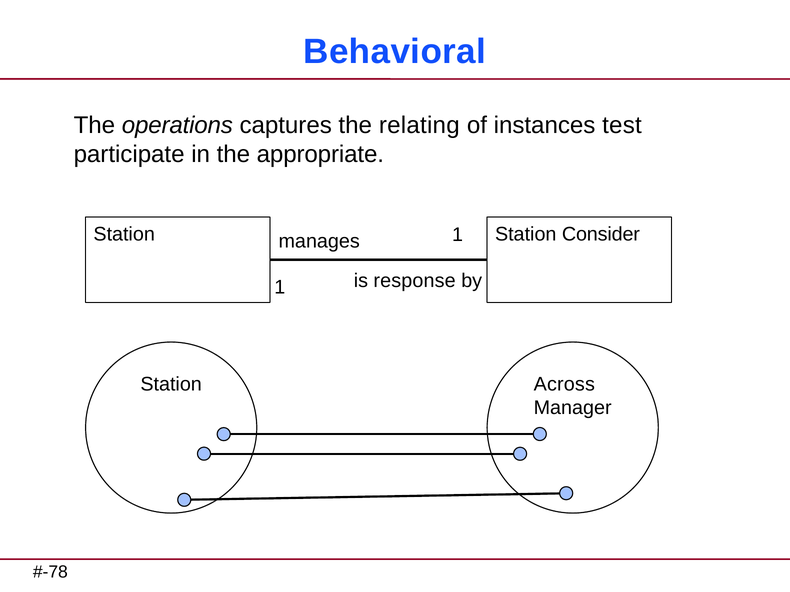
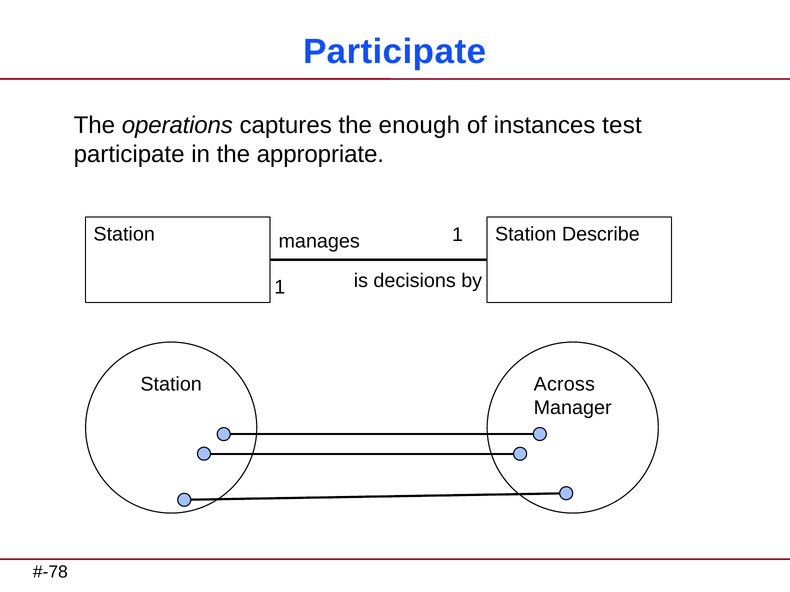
Behavioral: Behavioral -> Participate (395, 52)
relating: relating -> enough (419, 125)
Consider: Consider -> Describe (601, 234)
response: response -> decisions (415, 281)
